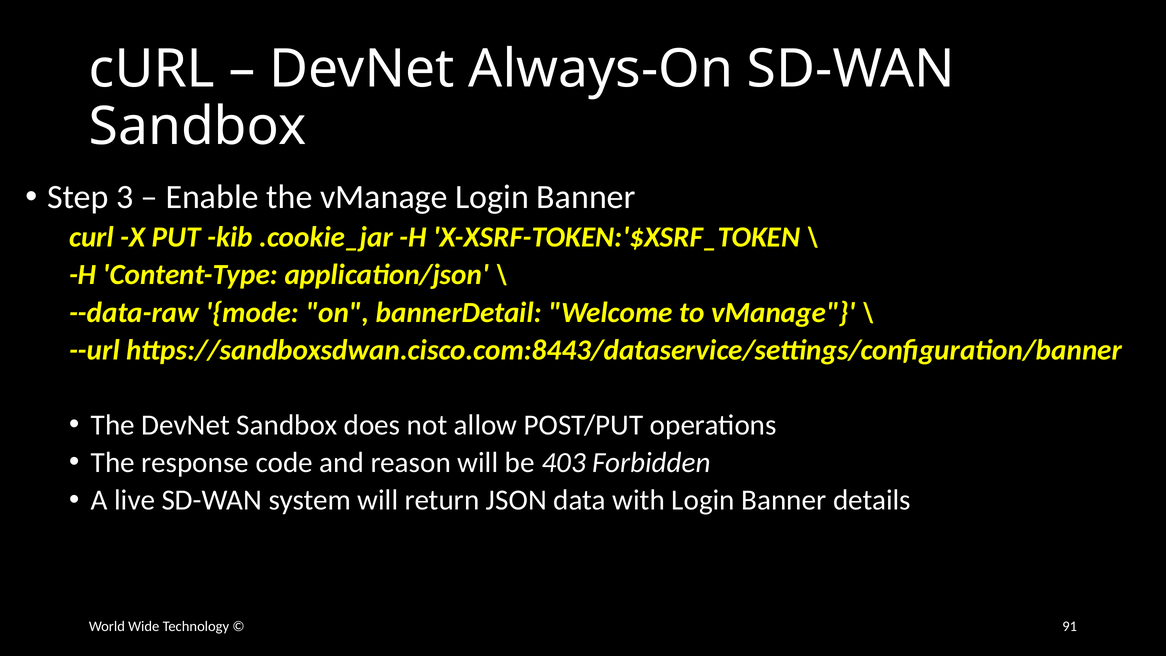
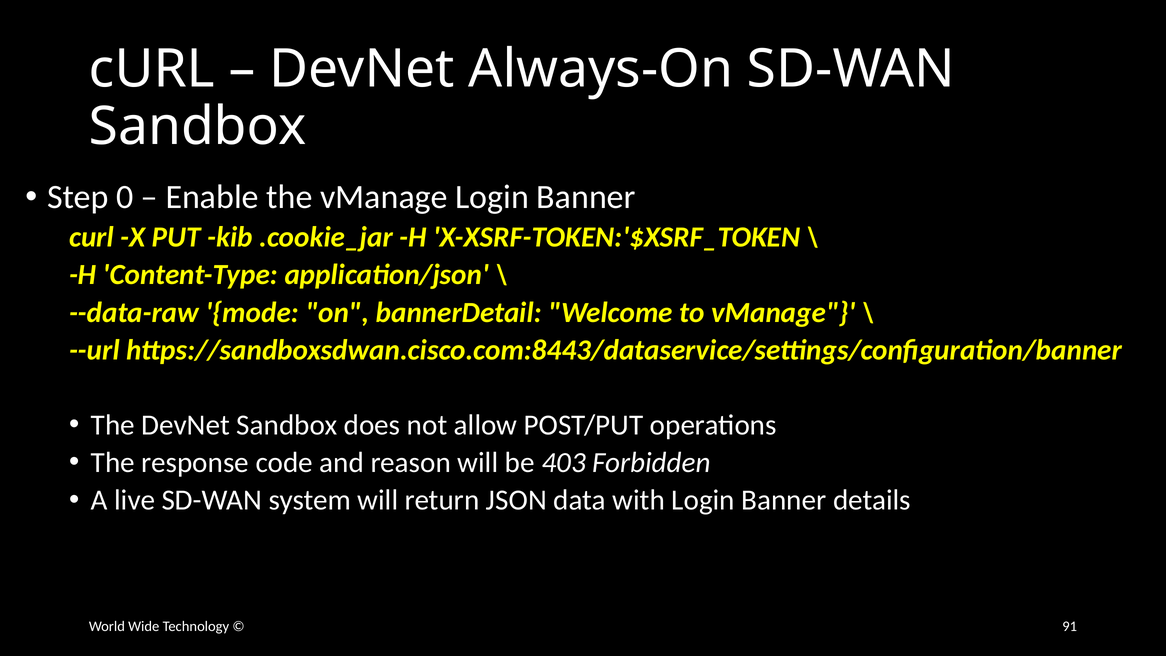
3: 3 -> 0 (125, 197)
